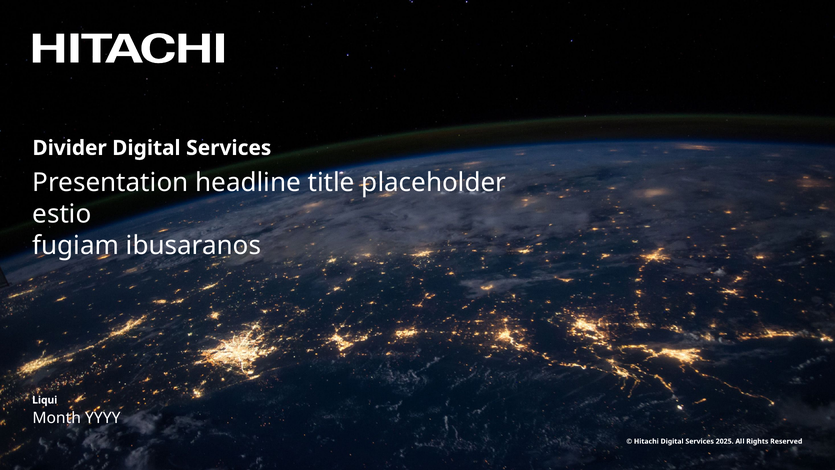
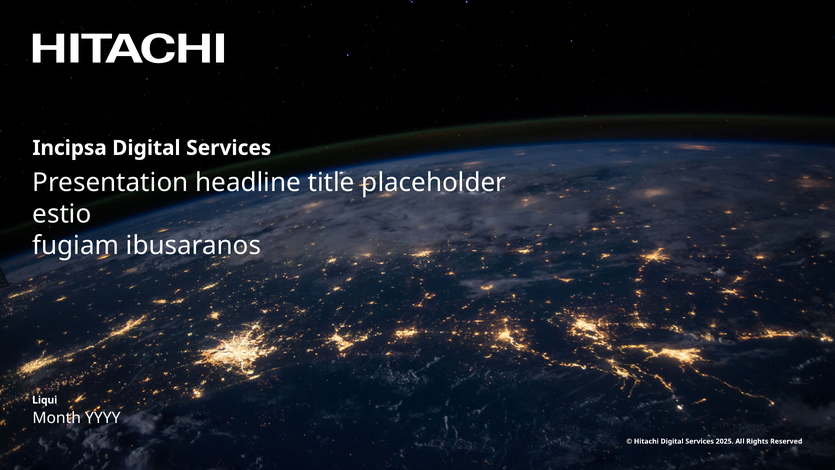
Divider: Divider -> Incipsa (70, 148)
